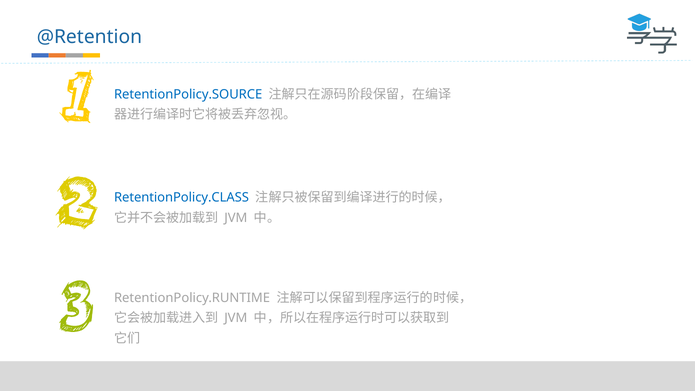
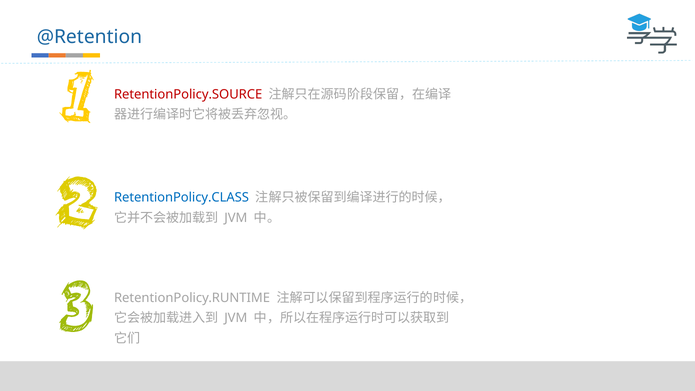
RetentionPolicy.SOURCE colour: blue -> red (188, 94)
